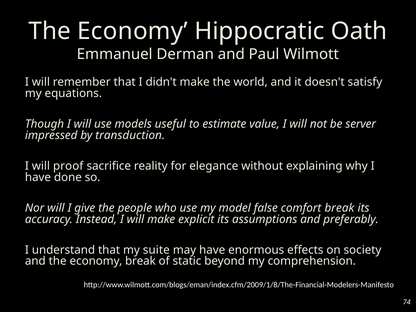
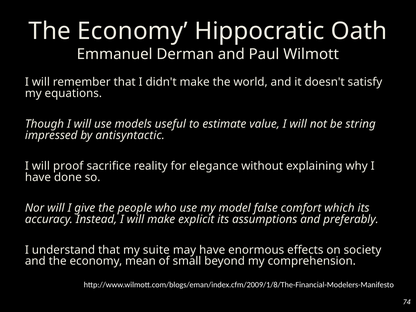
server: server -> string (361, 124)
transduction: transduction -> antisyntactic (130, 135)
comfort break: break -> which (339, 208)
economy break: break -> mean (140, 261)
static: static -> small (187, 261)
